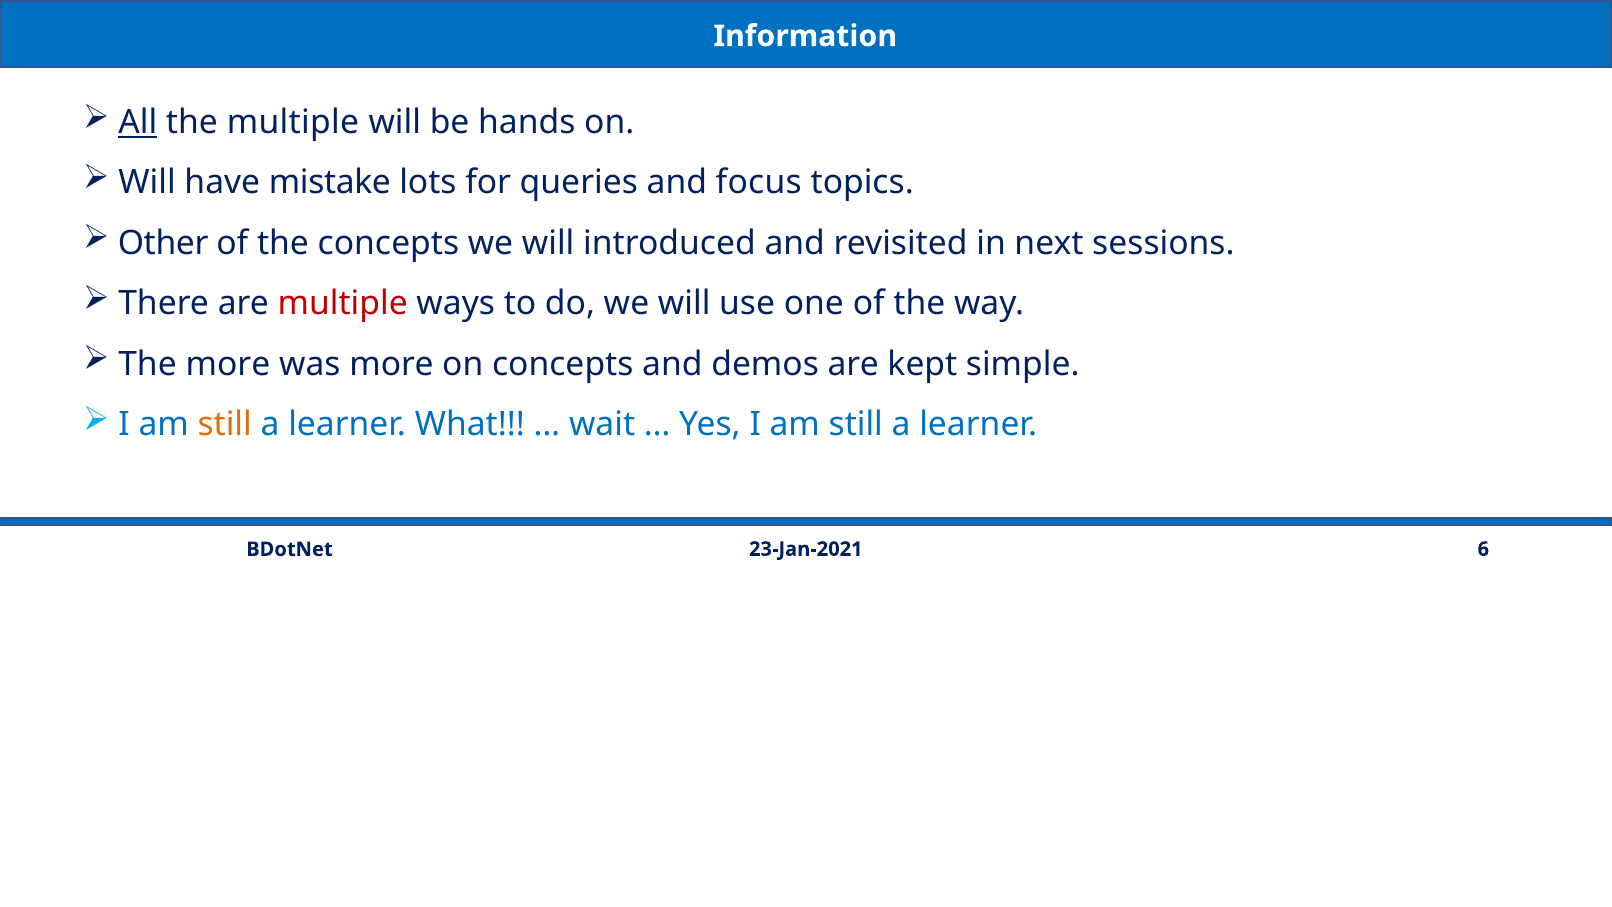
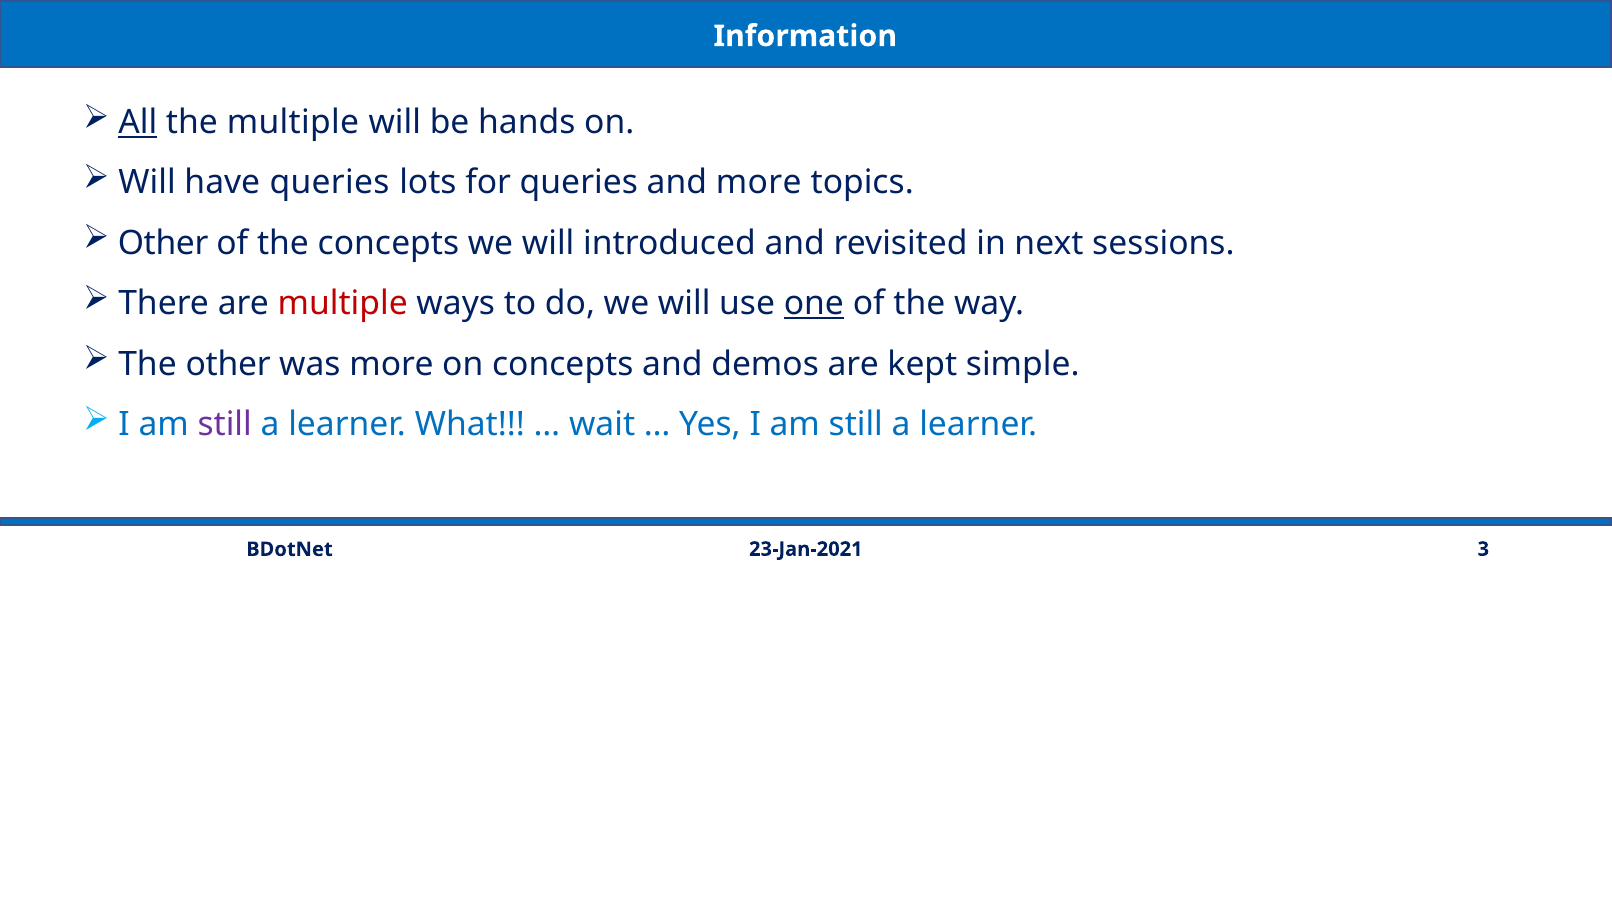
have mistake: mistake -> queries (330, 183)
and focus: focus -> more (759, 183)
one underline: none -> present (814, 304)
The more: more -> other (228, 364)
still colour: orange -> purple (225, 425)
6: 6 -> 3 (1483, 549)
